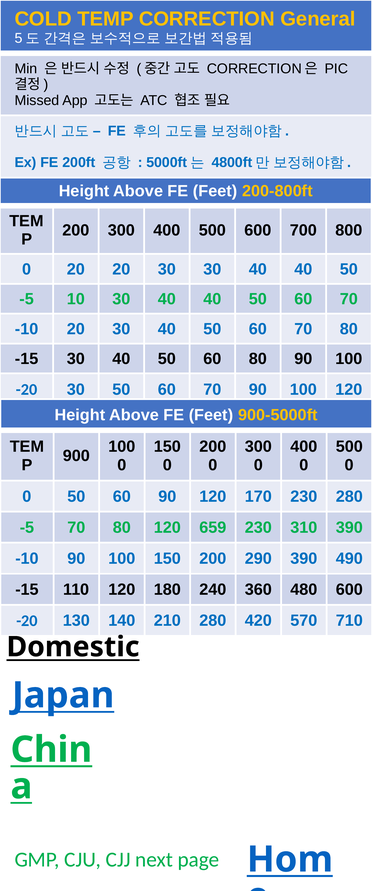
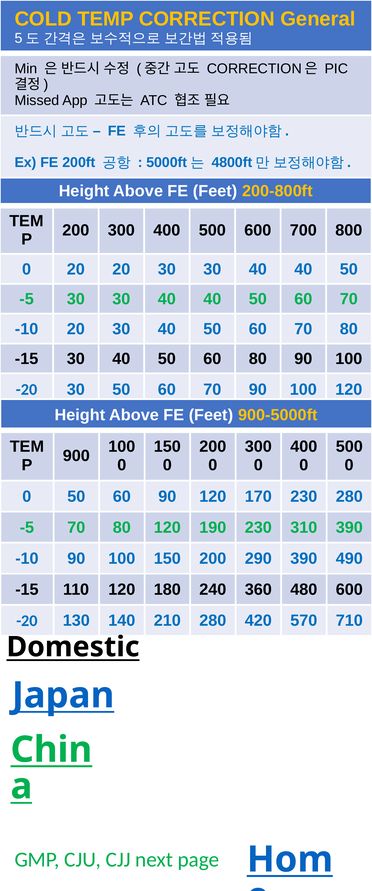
-5 10: 10 -> 30 (76, 299)
659: 659 -> 190 (213, 527)
